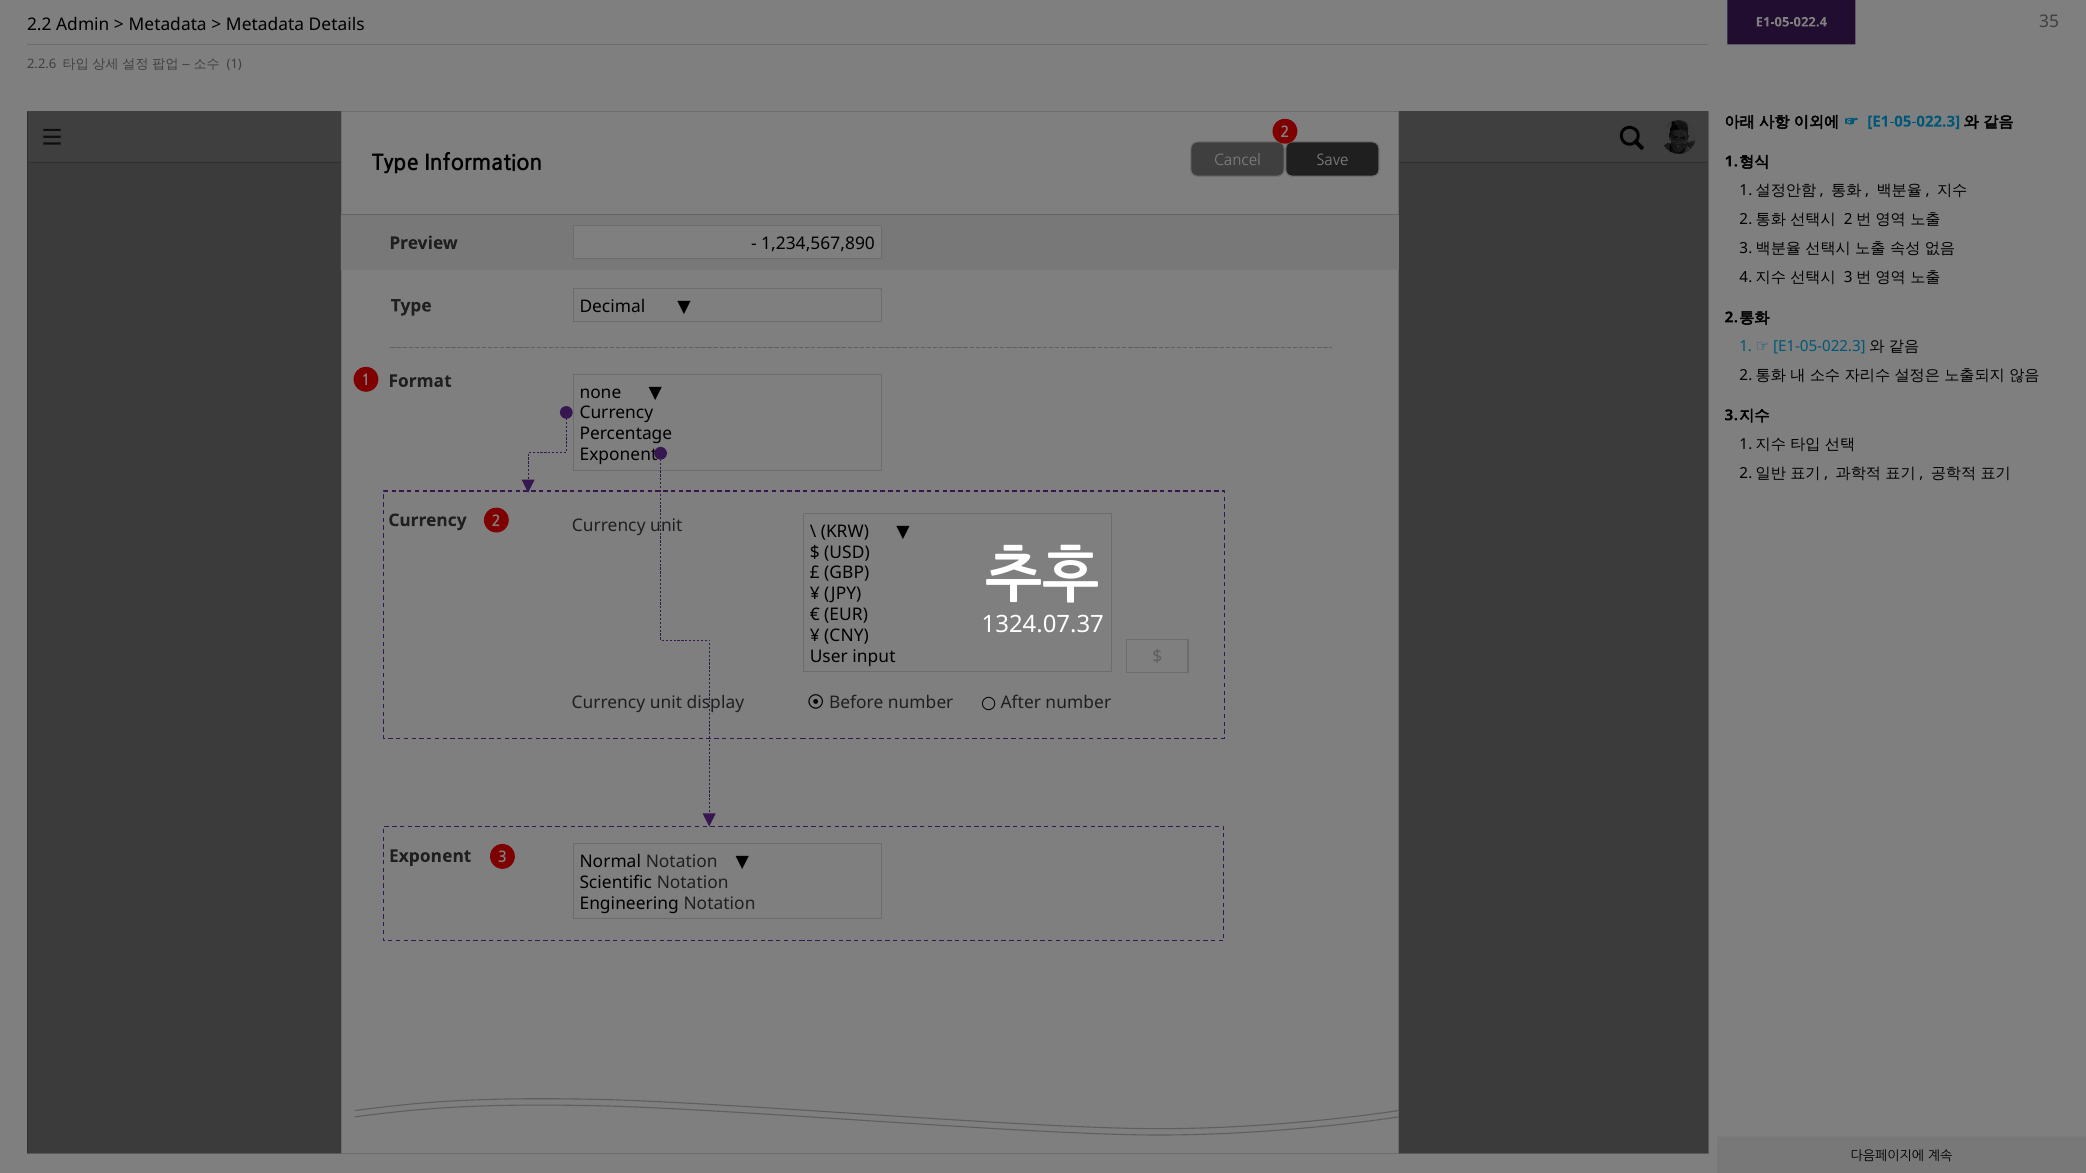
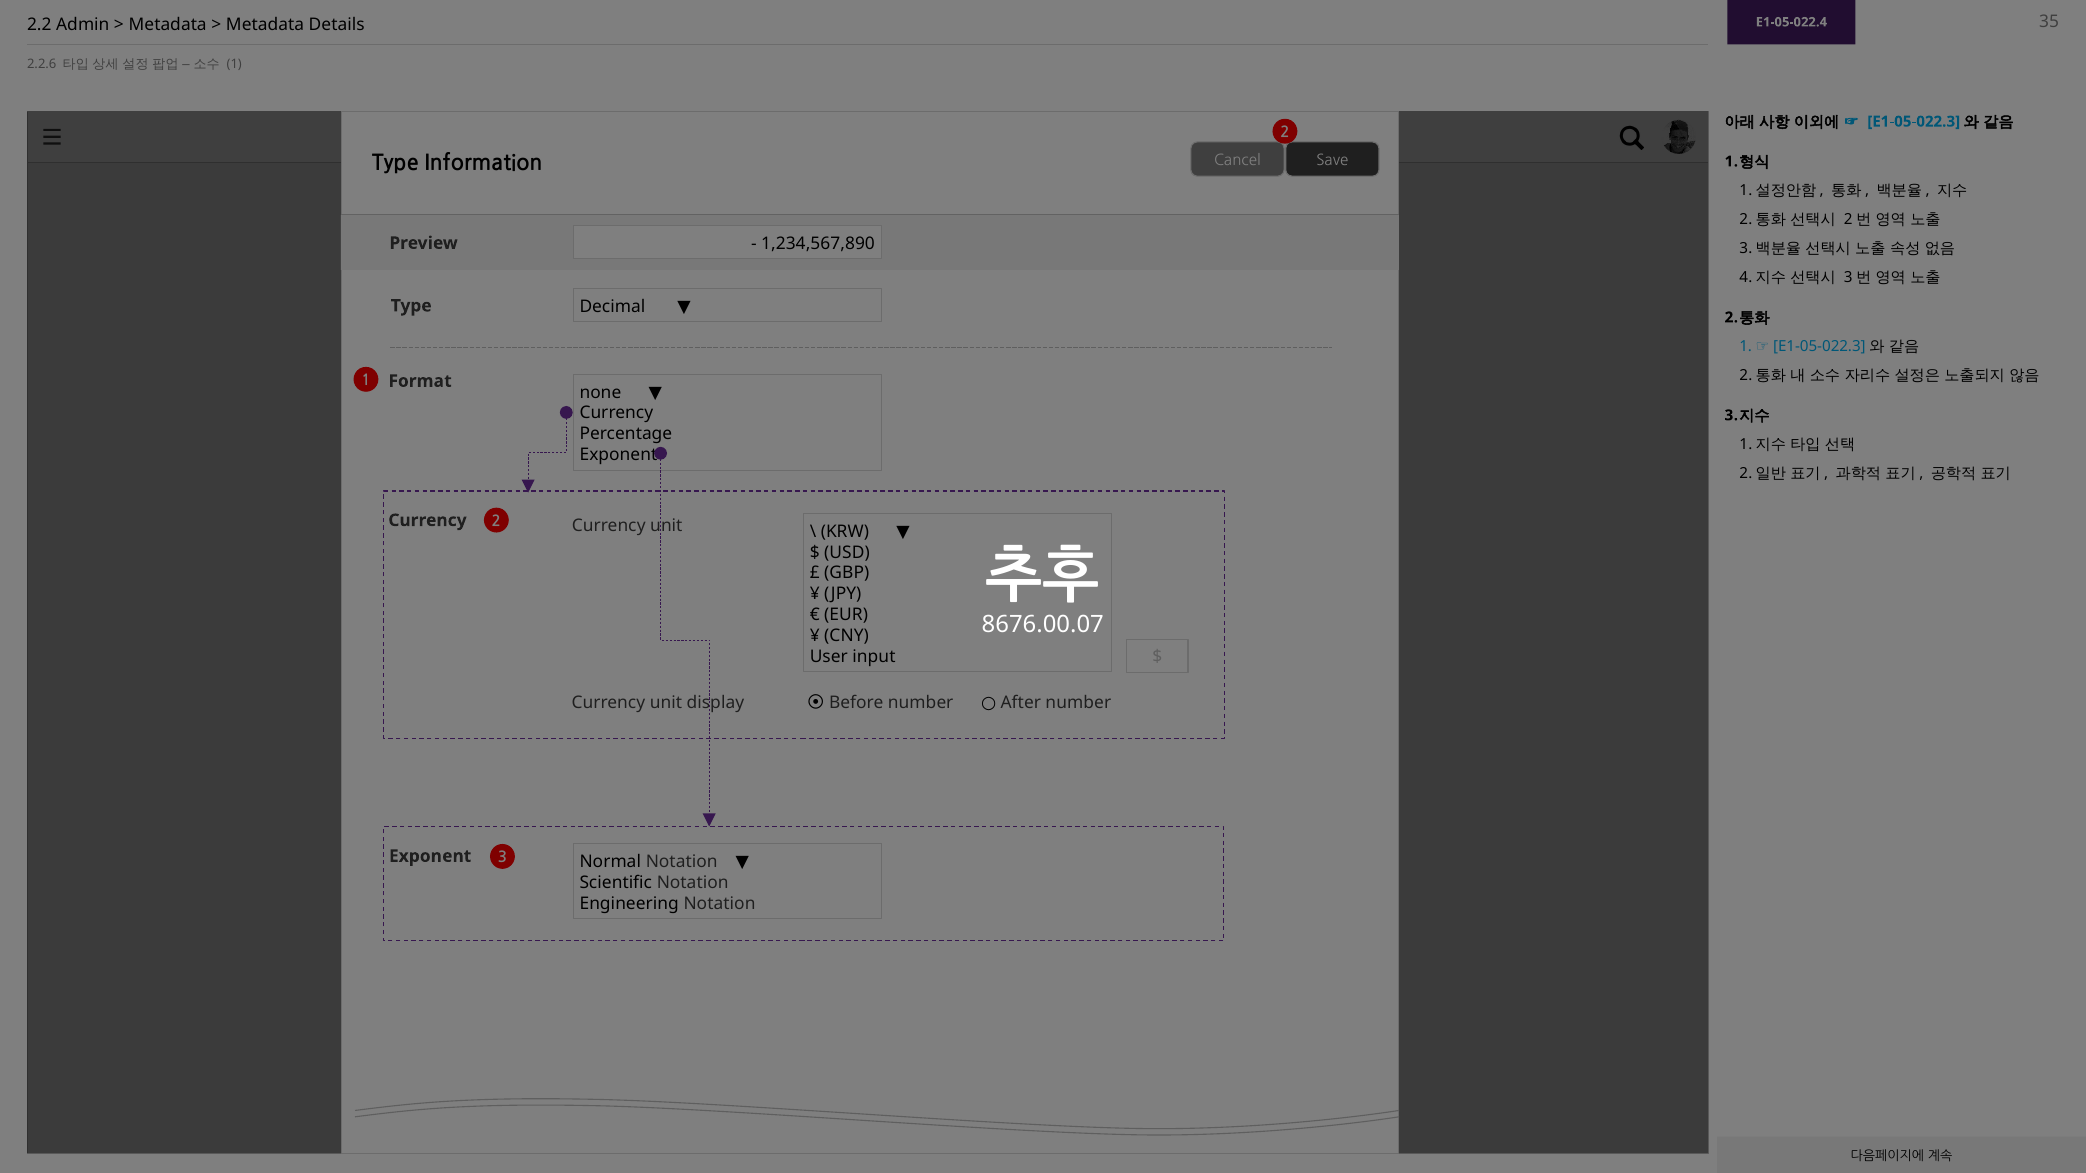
1324.07.37: 1324.07.37 -> 8676.00.07 (1043, 625)
